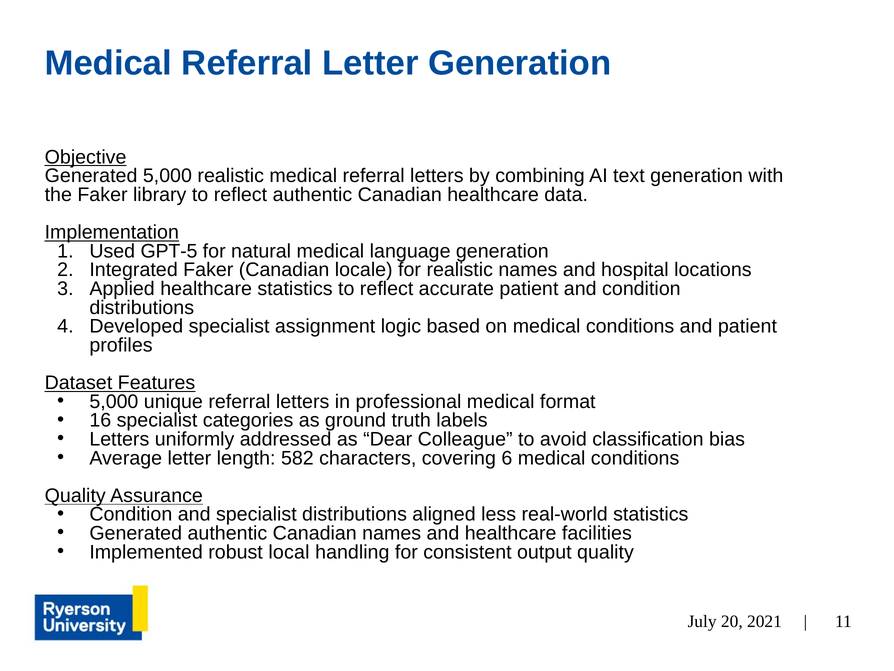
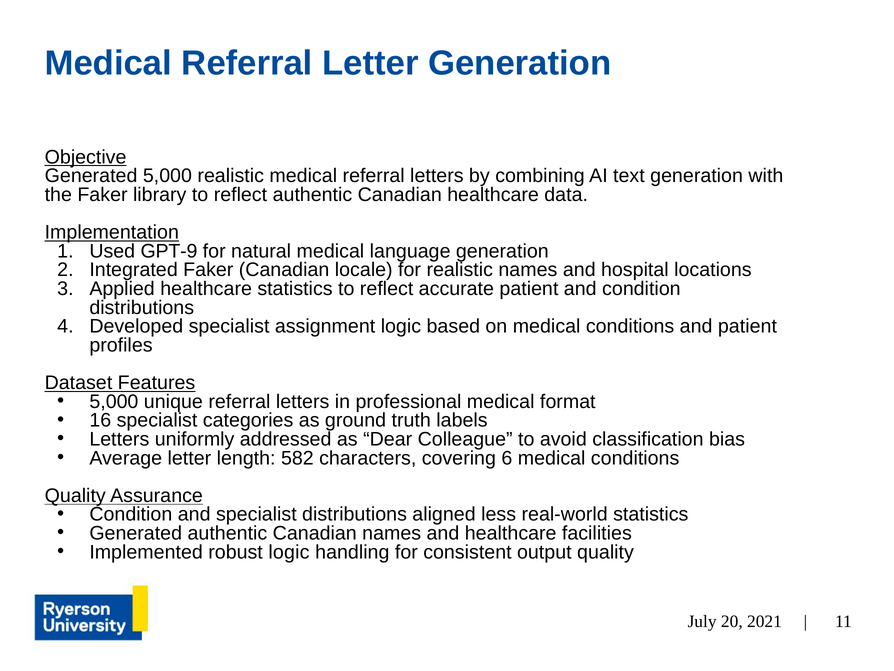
GPT-5: GPT-5 -> GPT-9 (169, 251)
robust local: local -> logic (289, 552)
